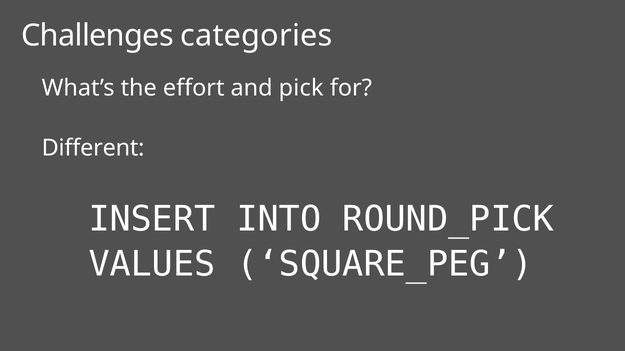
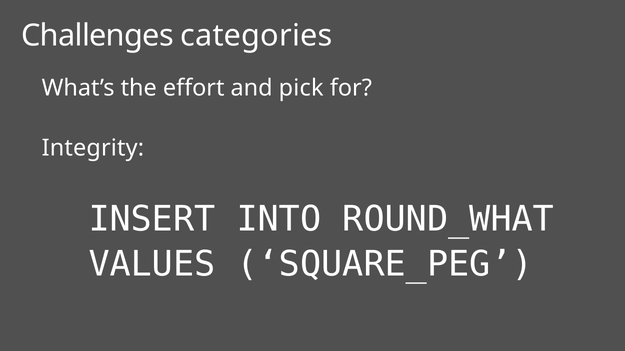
Different: Different -> Integrity (93, 148)
ROUND_PICK: ROUND_PICK -> ROUND_WHAT (448, 220)
